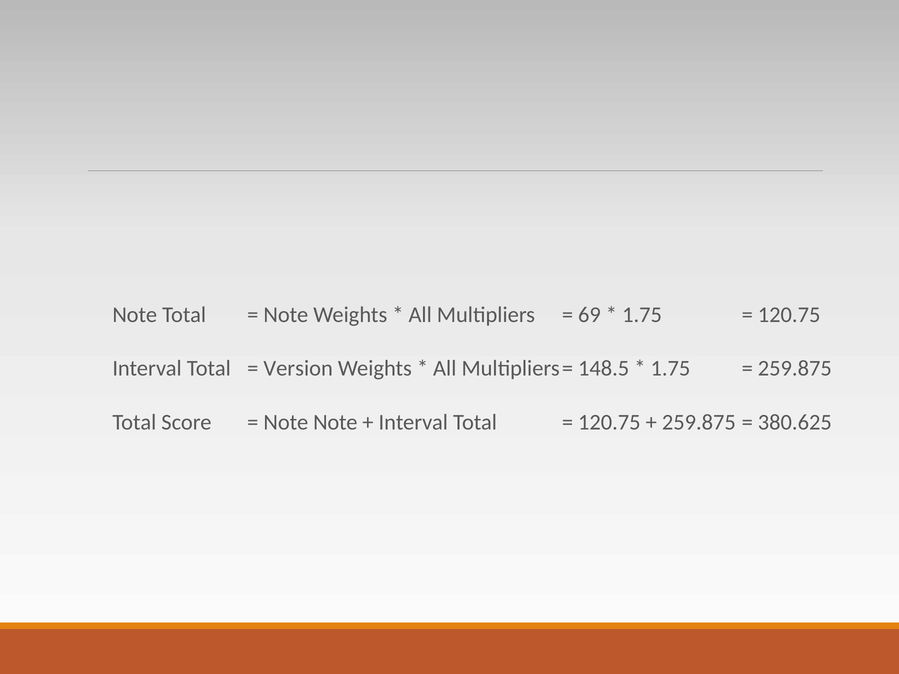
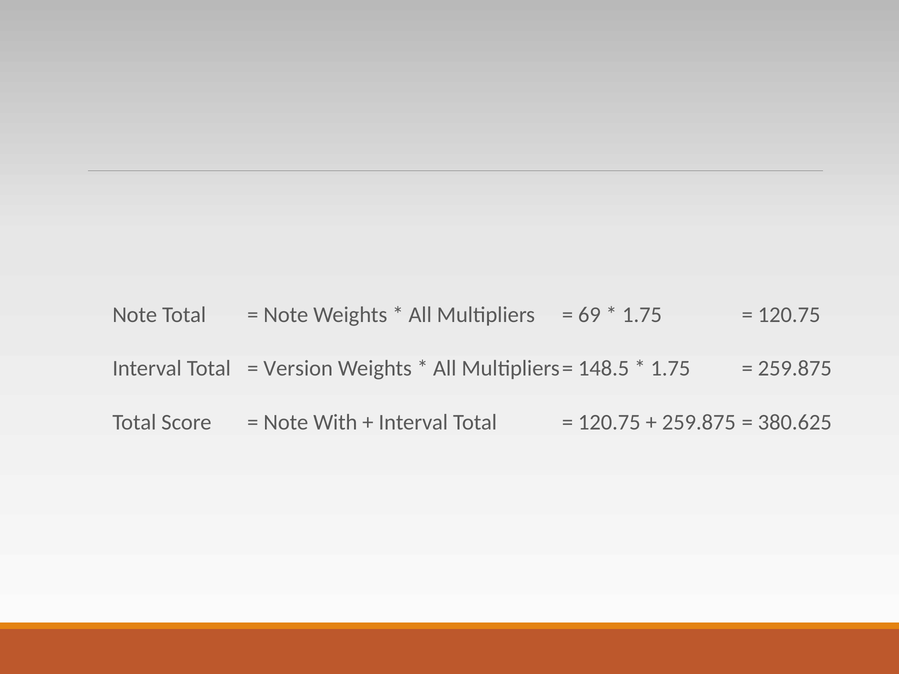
Note Note: Note -> With (335, 423)
